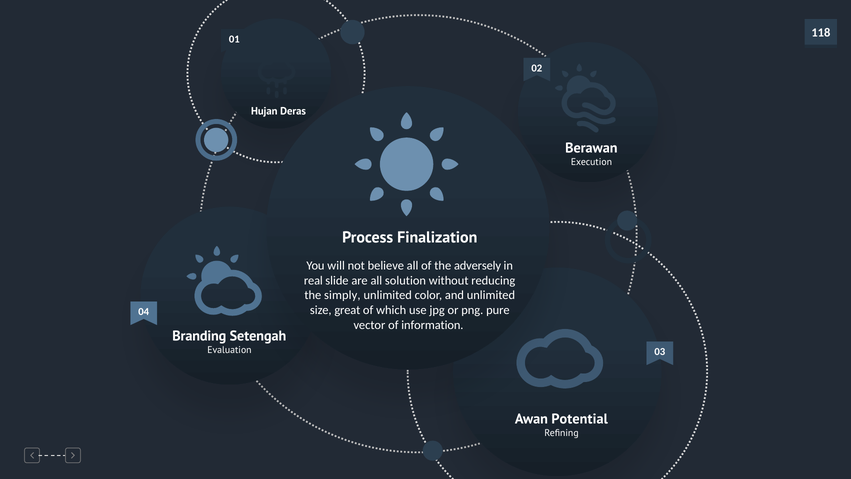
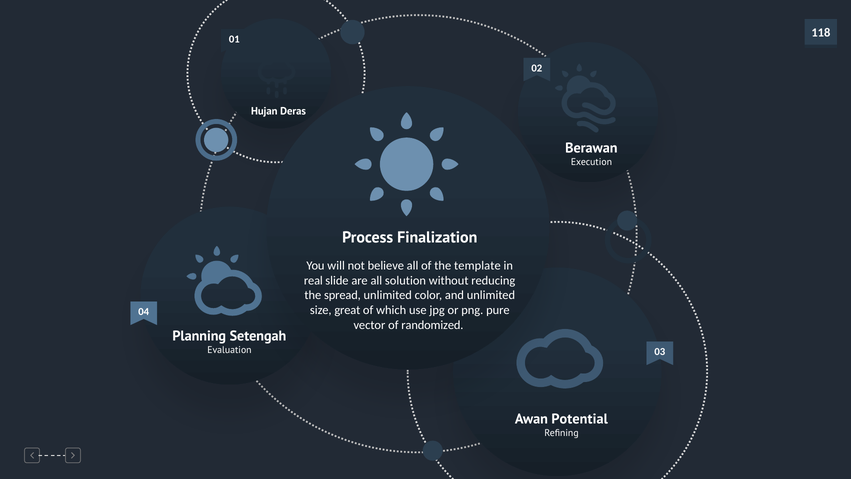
adversely: adversely -> template (477, 265)
simply: simply -> spread (342, 295)
information: information -> randomized (432, 325)
Branding: Branding -> Planning (199, 336)
